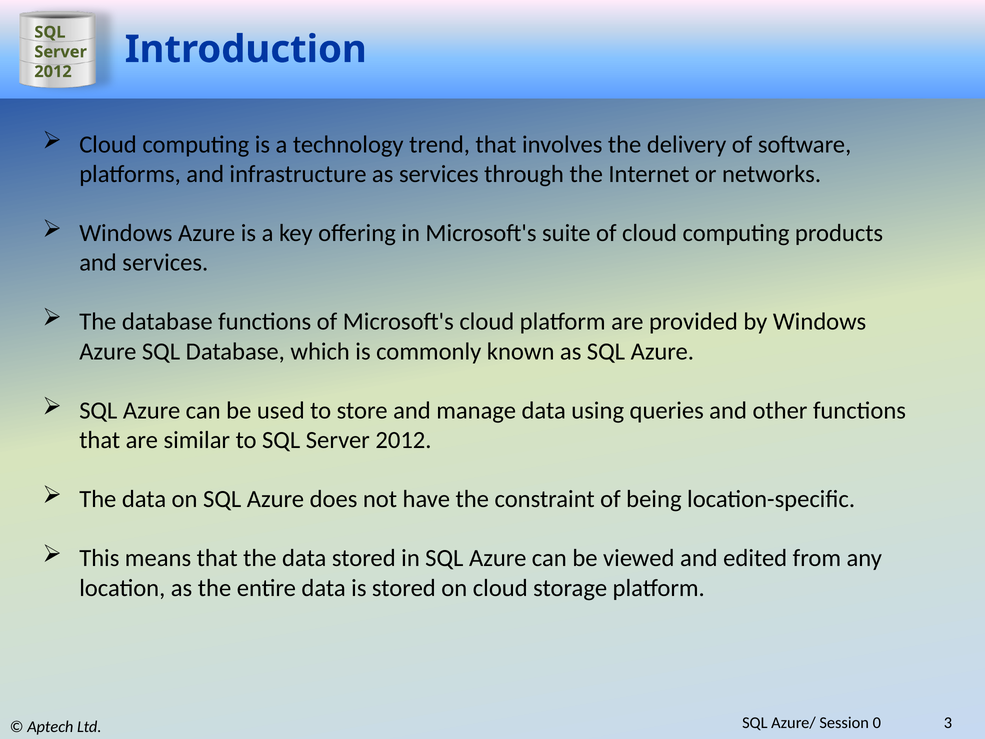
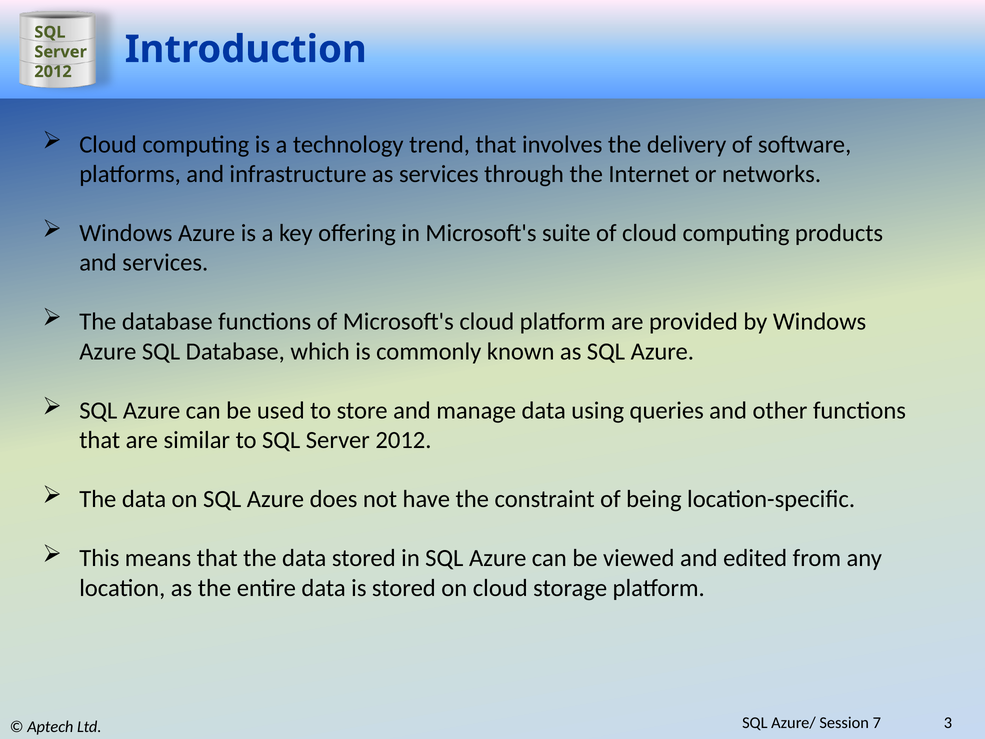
0: 0 -> 7 (877, 723)
